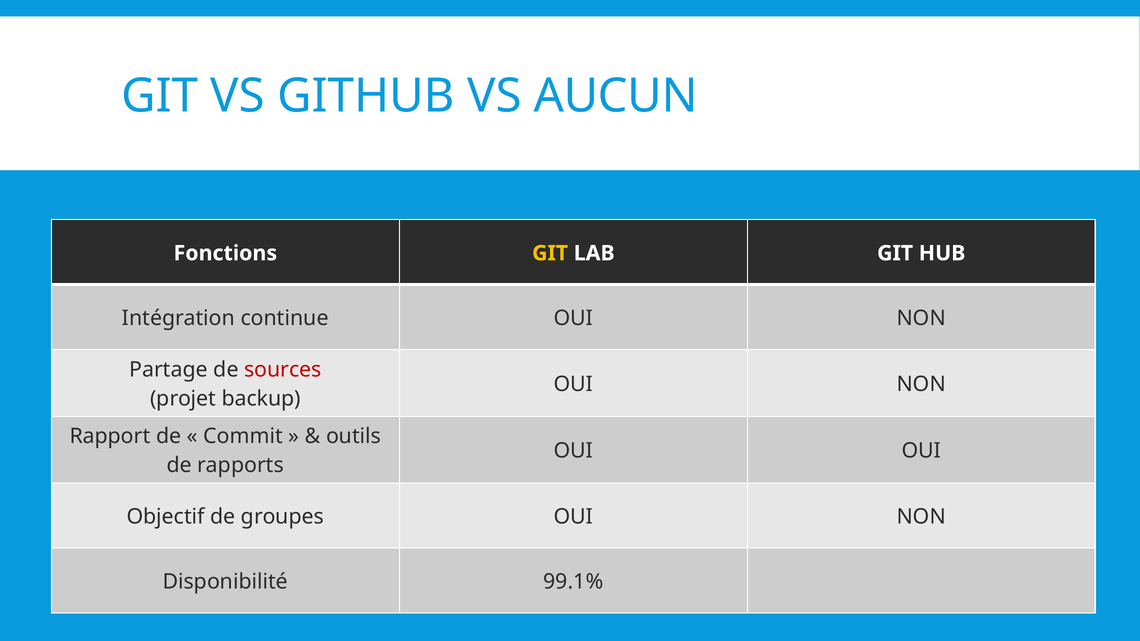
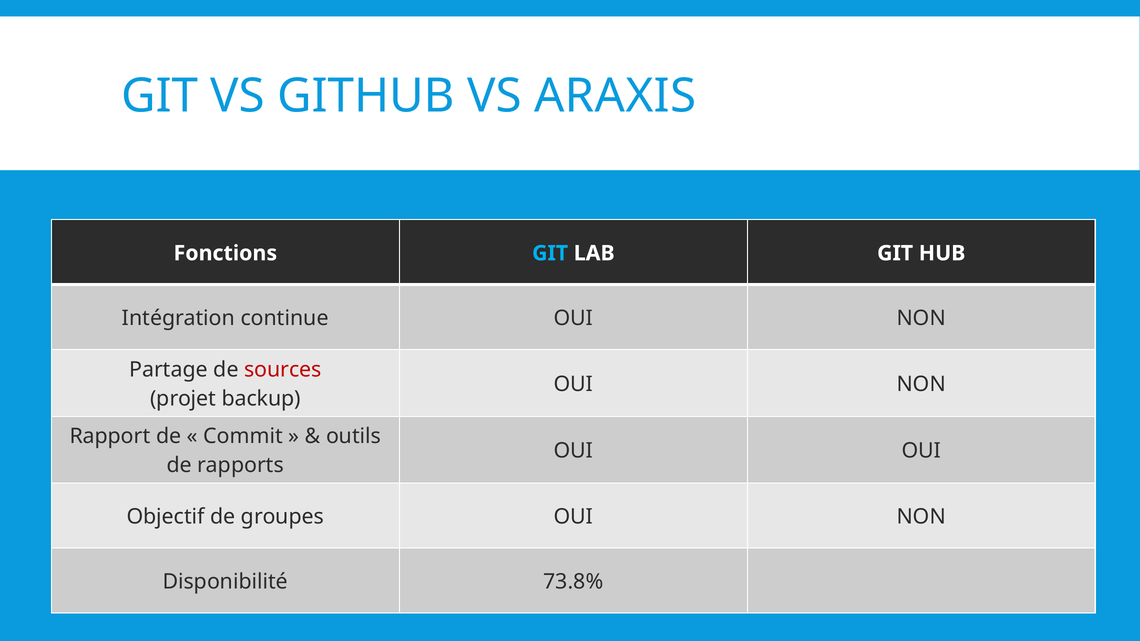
AUCUN: AUCUN -> ARAXIS (615, 96)
GIT colour: yellow -> light blue (550, 253)
99.1%: 99.1% -> 73.8% (573, 582)
